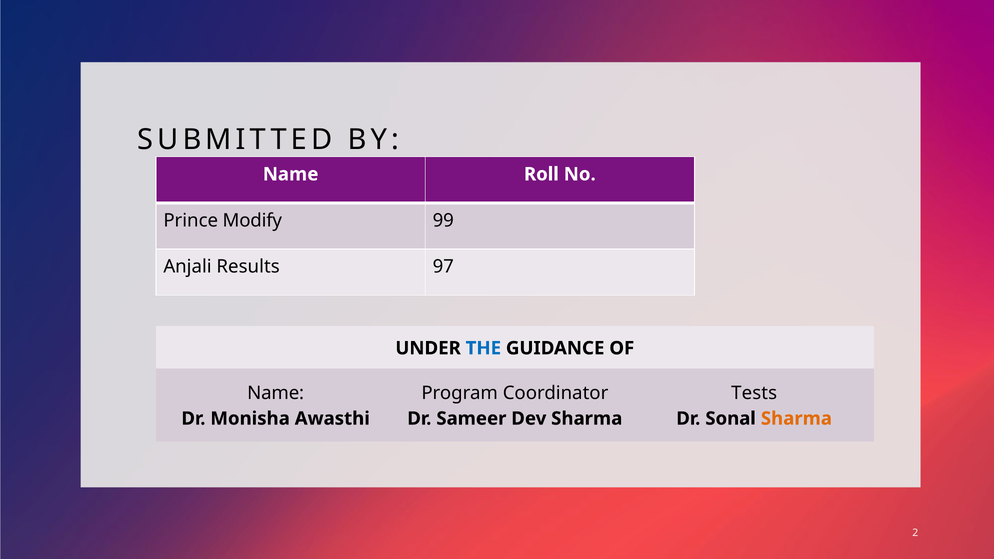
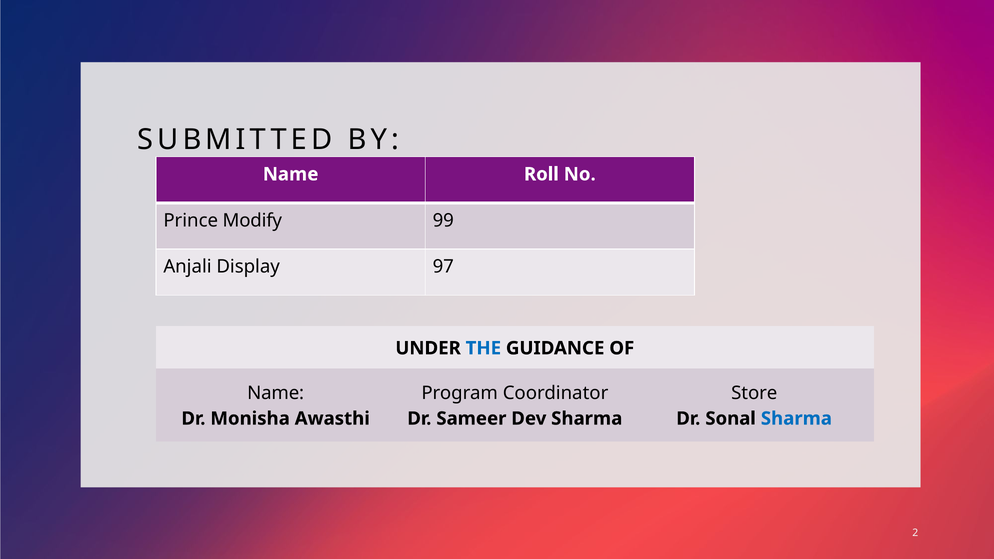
Results: Results -> Display (248, 267)
Tests: Tests -> Store (754, 393)
Sharma colour: orange -> blue (796, 419)
